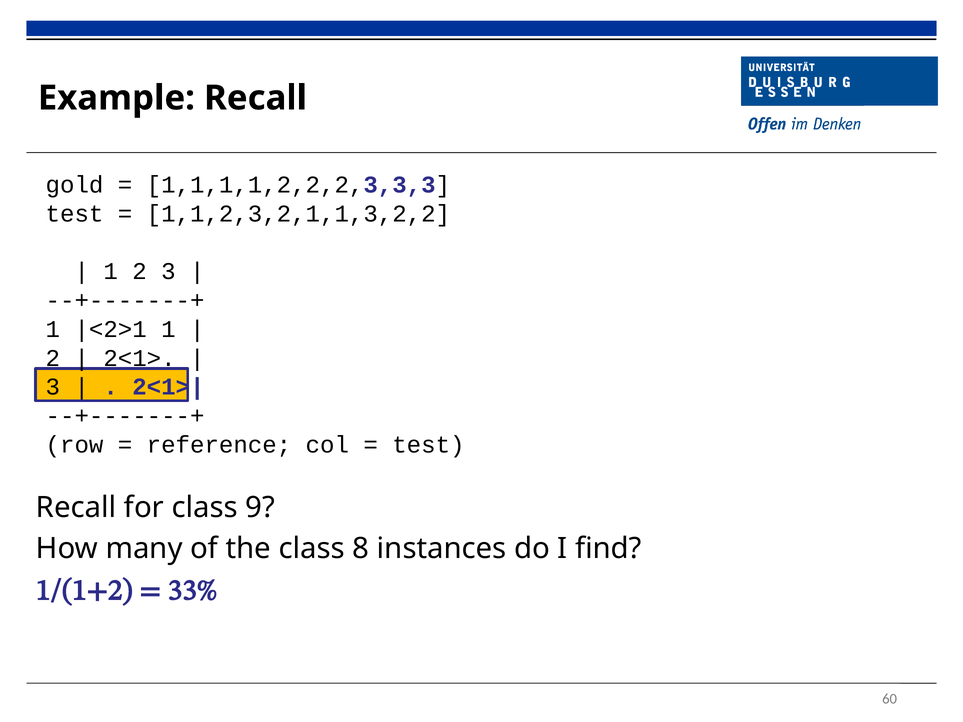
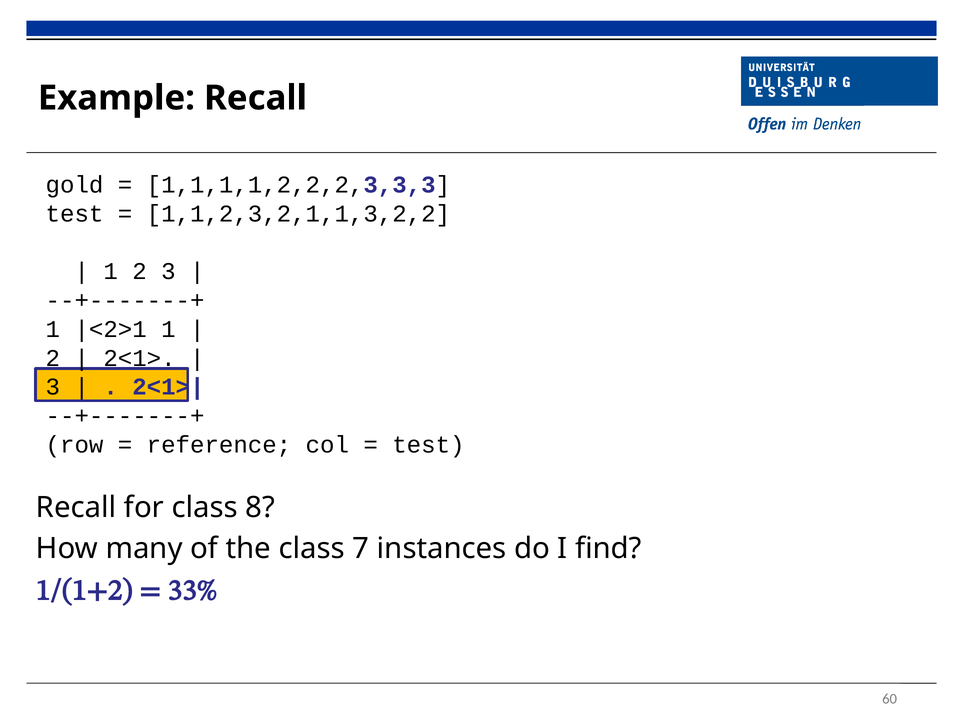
9: 9 -> 8 (260, 508)
8: 8 -> 7 (361, 549)
